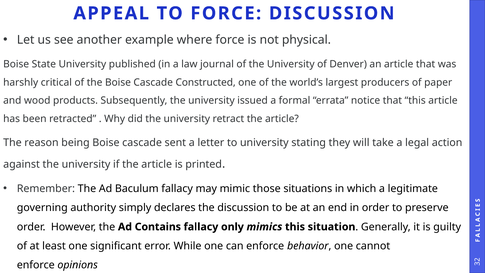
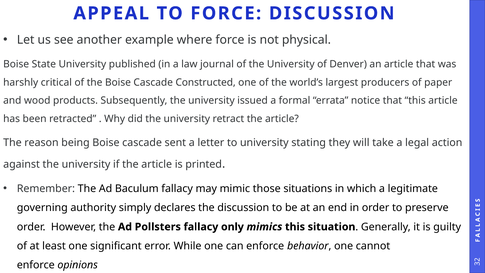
Contains: Contains -> Pollsters (158, 227)
